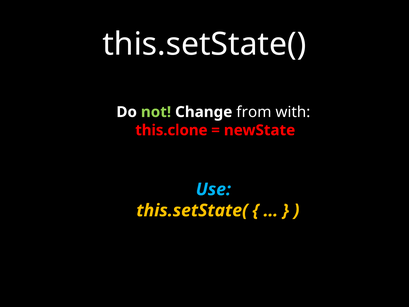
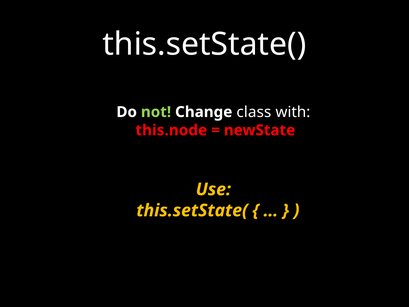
from: from -> class (254, 112)
this.clone: this.clone -> this.node (171, 130)
Use colour: light blue -> yellow (213, 189)
